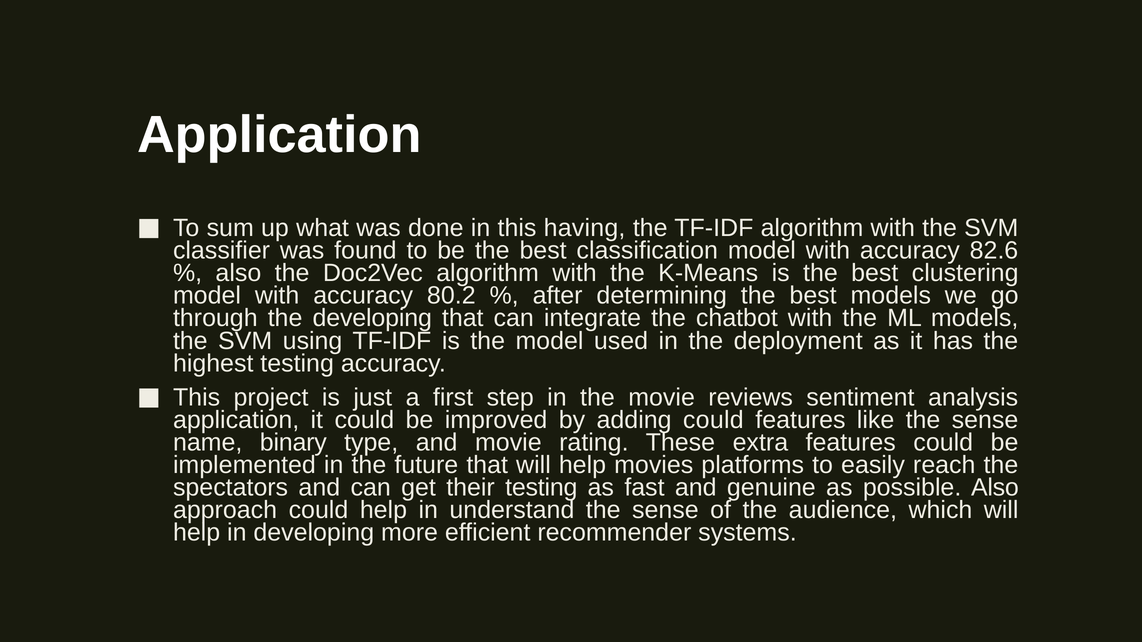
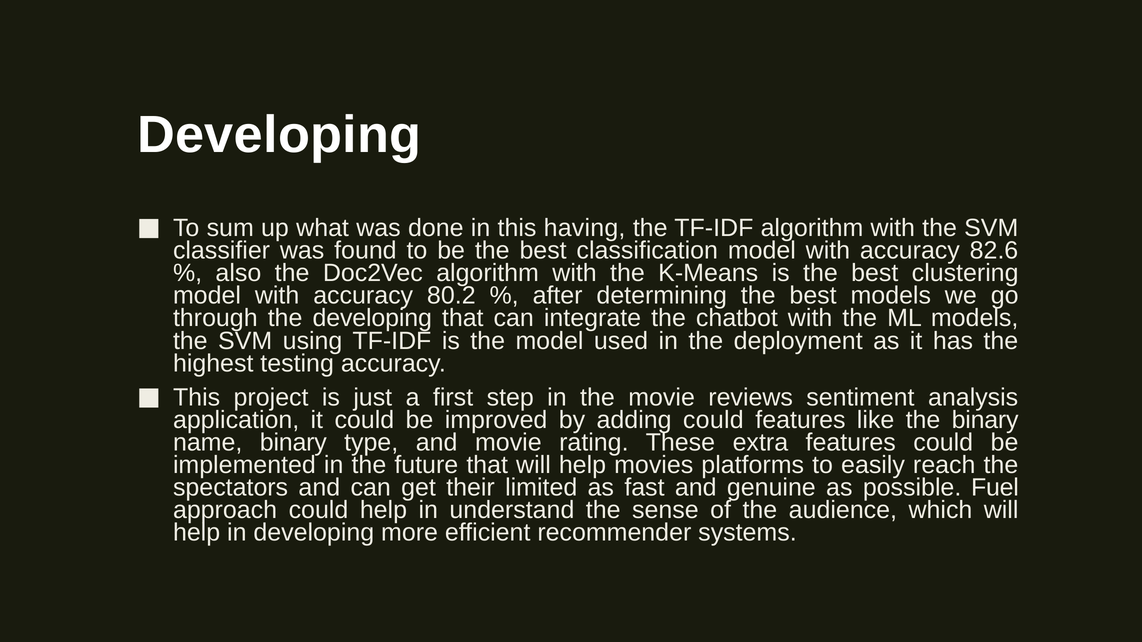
Application: Application -> Developing (279, 135)
like the sense: sense -> binary (985, 420)
their testing: testing -> limited (541, 488)
possible Also: Also -> Fuel (995, 488)
